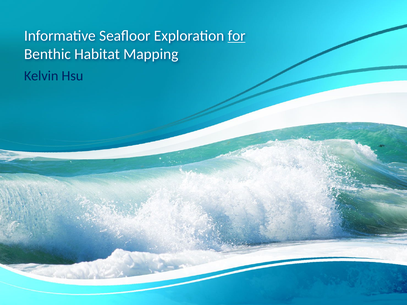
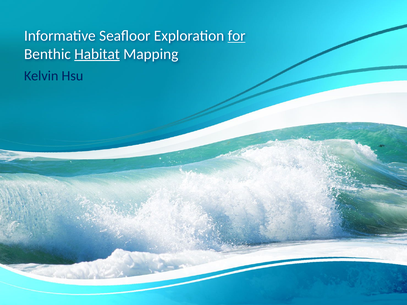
Habitat underline: none -> present (97, 54)
